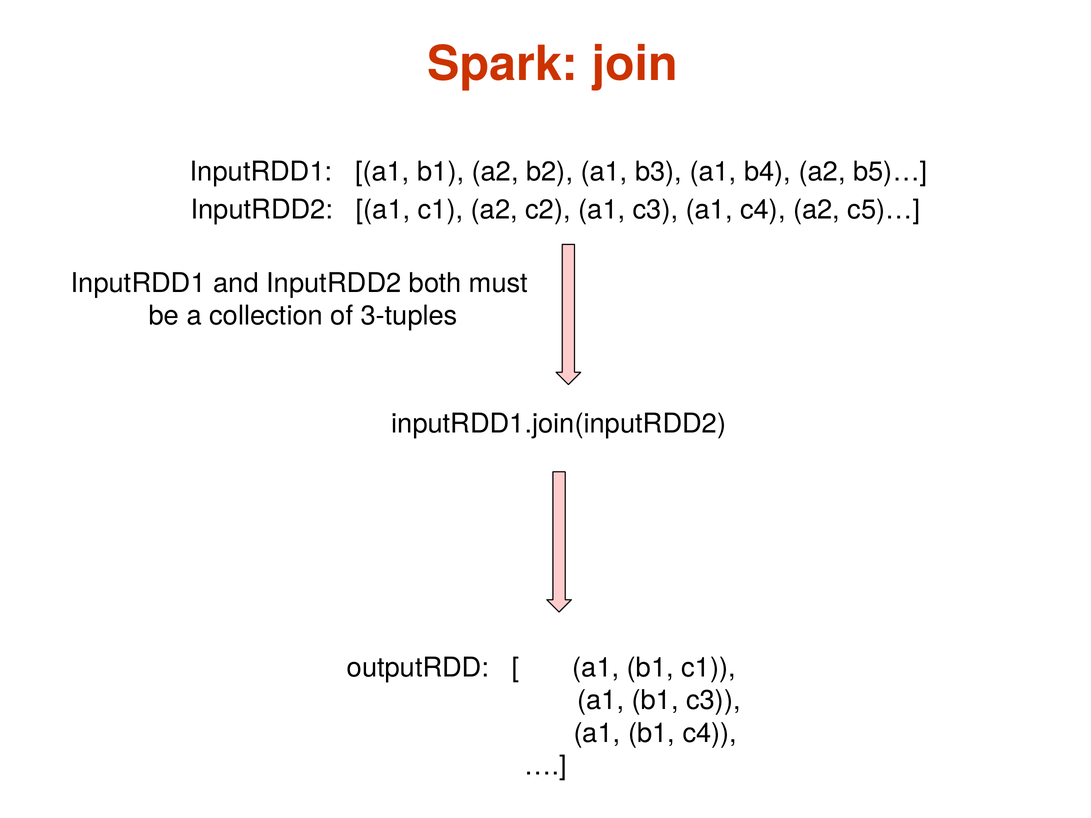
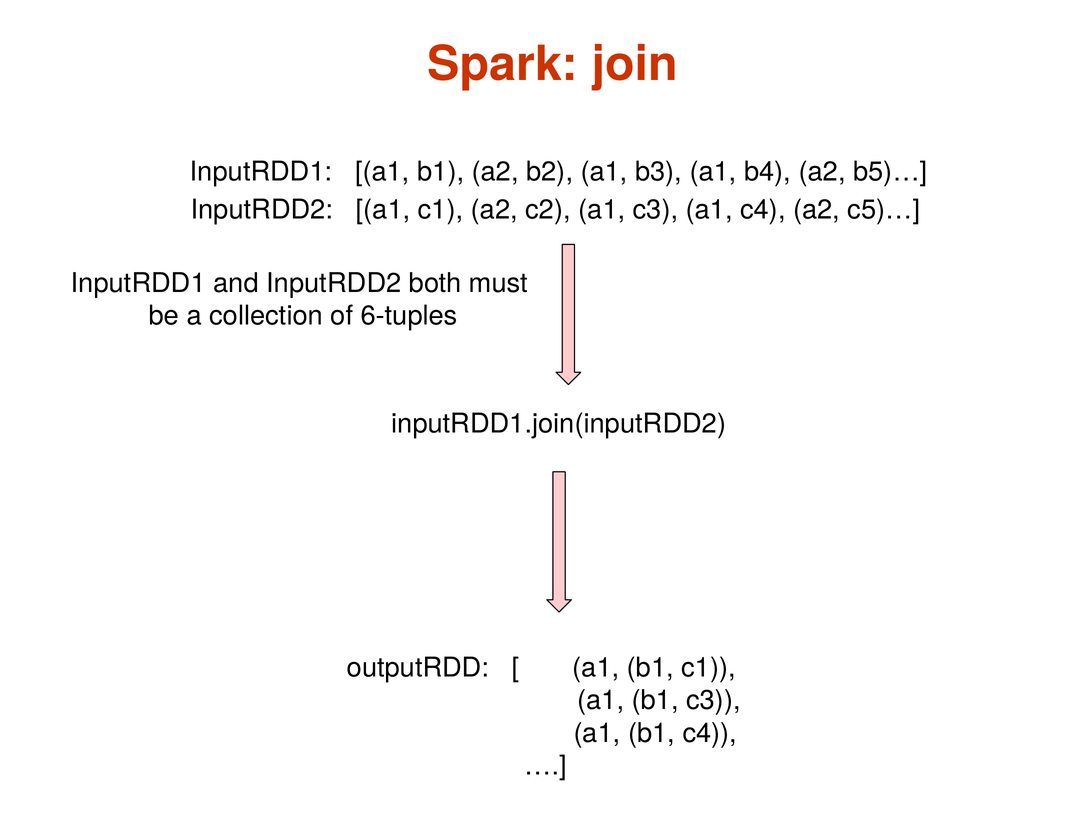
3-tuples: 3-tuples -> 6-tuples (409, 316)
